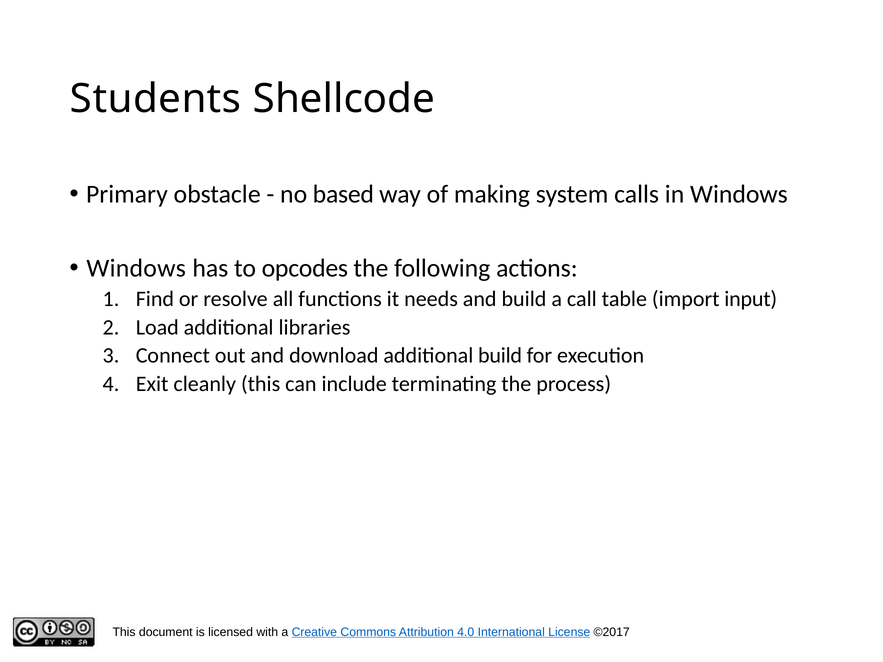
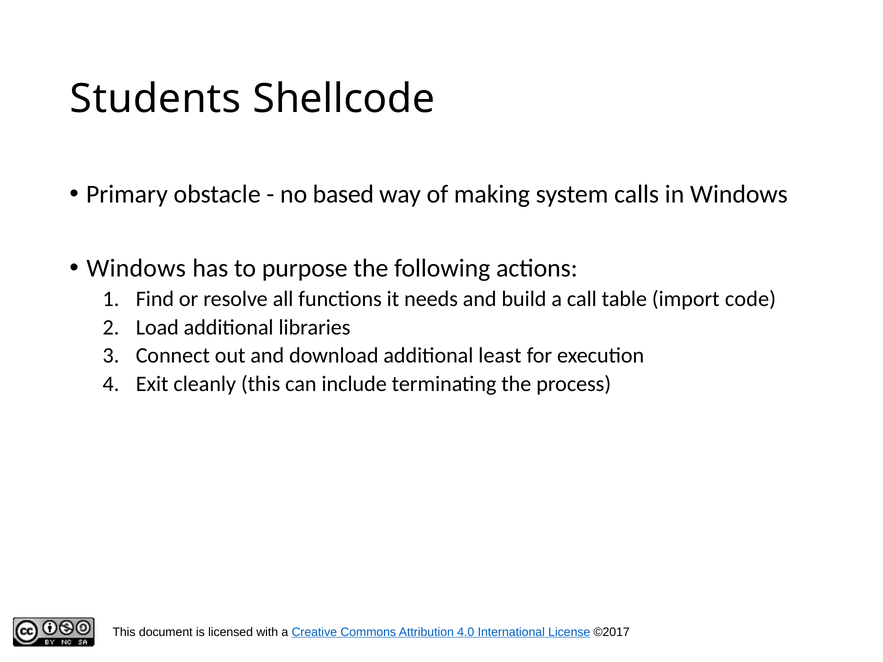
opcodes: opcodes -> purpose (305, 268)
input: input -> code (750, 299)
additional build: build -> least (500, 356)
